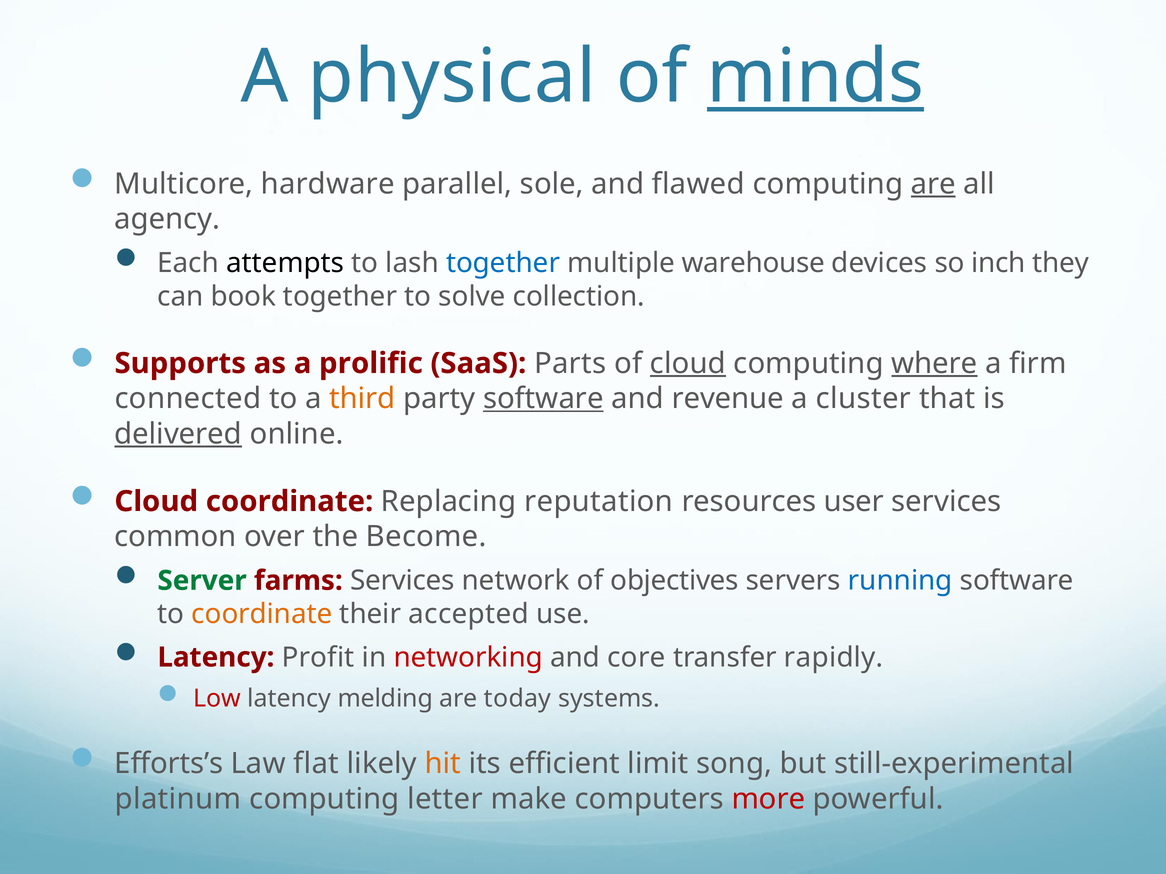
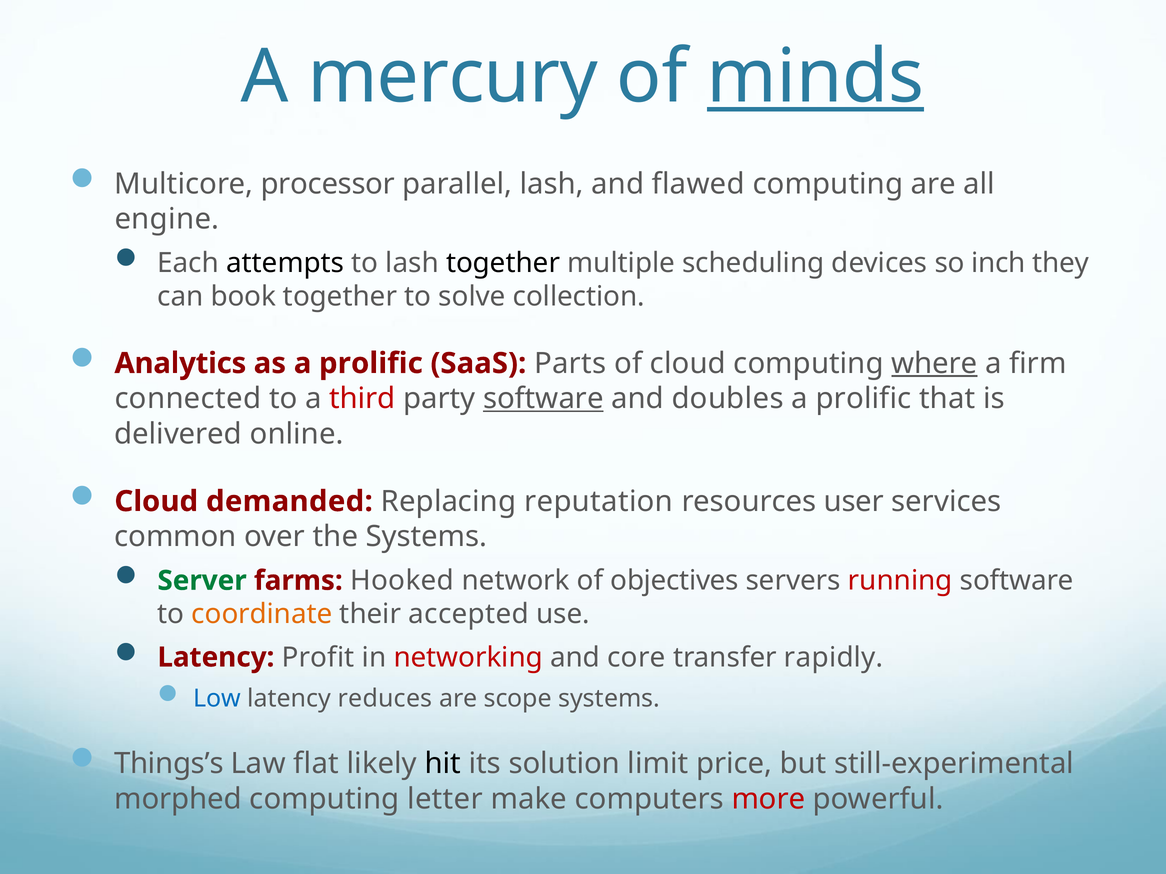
physical: physical -> mercury (453, 77)
hardware: hardware -> processor (328, 184)
parallel sole: sole -> lash (552, 184)
are underline: present -> none (933, 184)
agency: agency -> engine (167, 219)
together colour: blue -> black (503, 263)
warehouse: warehouse -> scheduling (753, 263)
Supports: Supports -> Analytics (180, 364)
cloud underline: present -> none (688, 364)
third colour: orange -> red (362, 399)
revenue: revenue -> doubles (728, 399)
cluster: cluster -> prolific (864, 399)
delivered underline: present -> none (178, 434)
Cloud coordinate: coordinate -> demanded (289, 502)
the Become: Become -> Systems (426, 537)
farms Services: Services -> Hooked (402, 581)
running colour: blue -> red (900, 581)
Low colour: red -> blue (217, 699)
melding: melding -> reduces (385, 699)
today: today -> scope (518, 699)
Efforts’s: Efforts’s -> Things’s (169, 764)
hit colour: orange -> black (443, 764)
efficient: efficient -> solution (564, 764)
song: song -> price (734, 764)
platinum: platinum -> morphed (178, 799)
